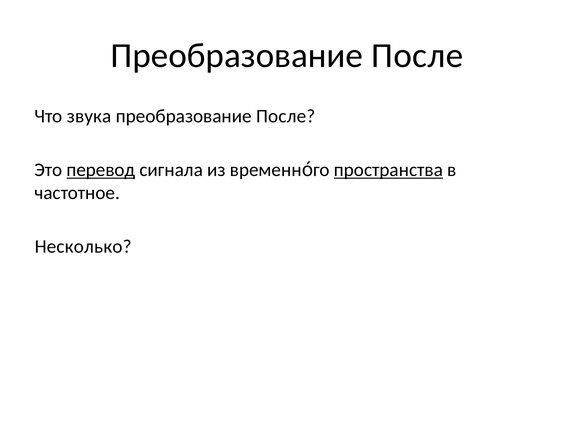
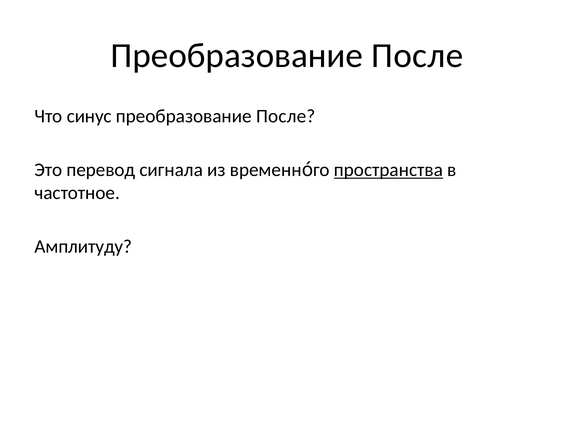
звука: звука -> синус (89, 116)
перевод underline: present -> none (101, 170)
Несколько: Несколько -> Амплитуду (83, 247)
